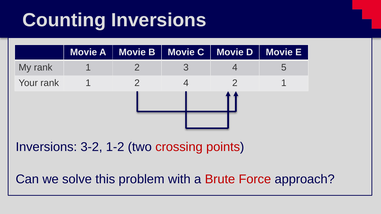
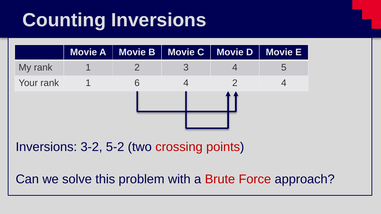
Your rank 1 2: 2 -> 6 (137, 83)
2 1: 1 -> 4 (284, 83)
1-2: 1-2 -> 5-2 (115, 147)
